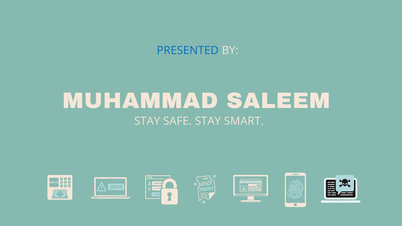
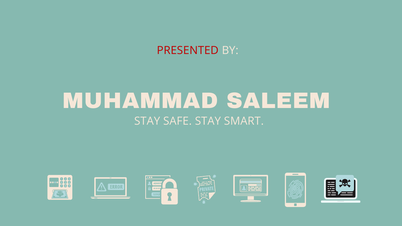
PRESENTED colour: blue -> red (188, 51)
